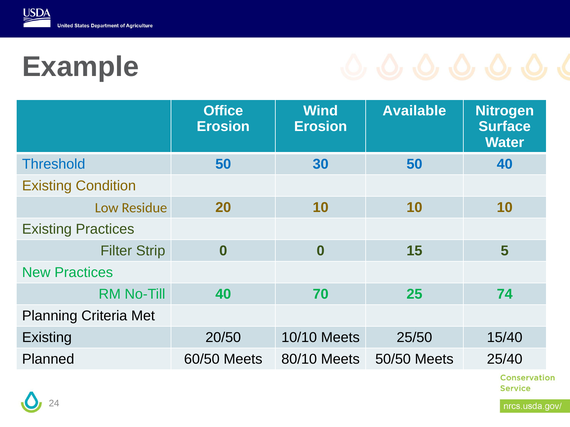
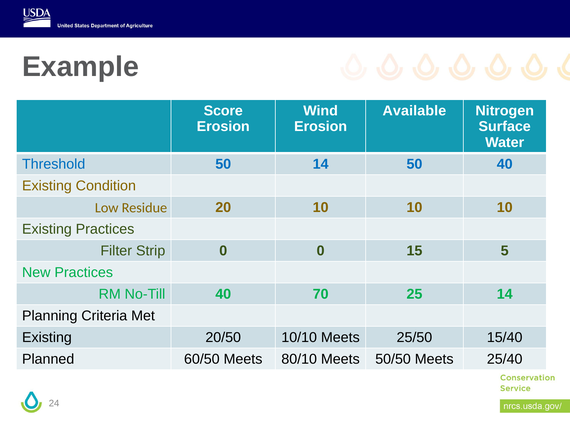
Office: Office -> Score (223, 111)
50 30: 30 -> 14 (321, 164)
25 74: 74 -> 14 (505, 294)
